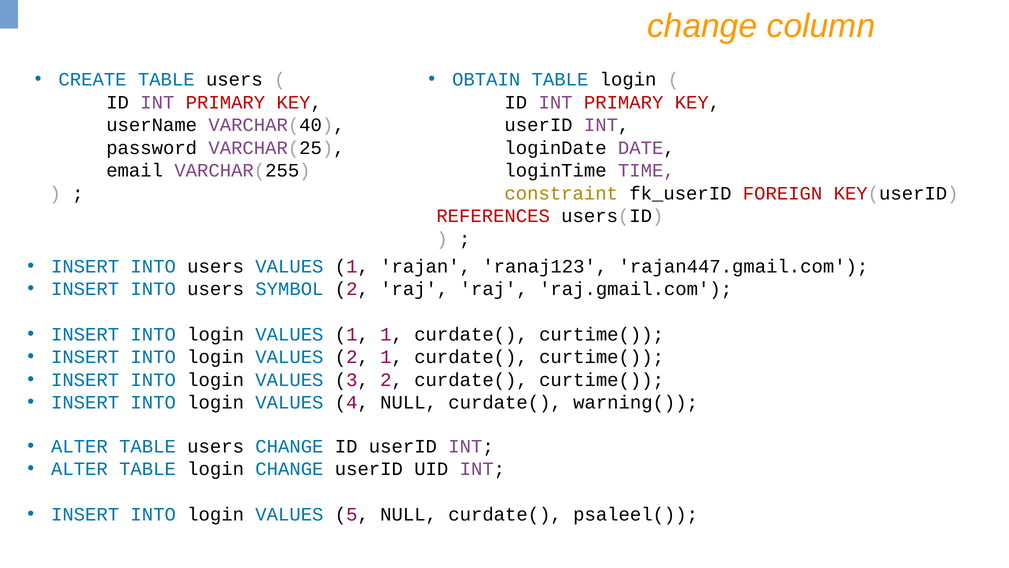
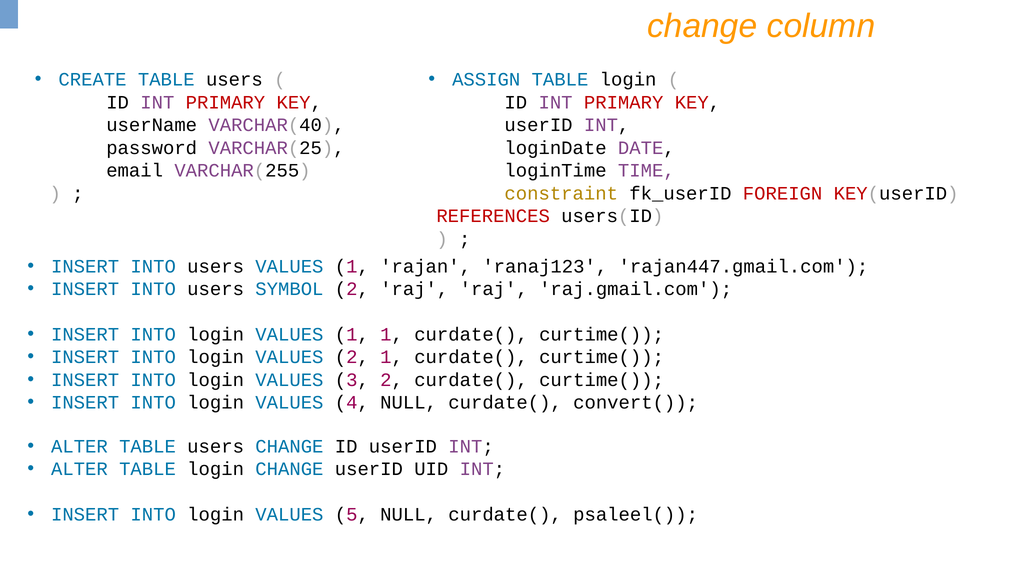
OBTAIN: OBTAIN -> ASSIGN (486, 80)
warning(: warning( -> convert( (636, 402)
